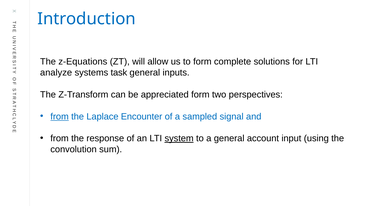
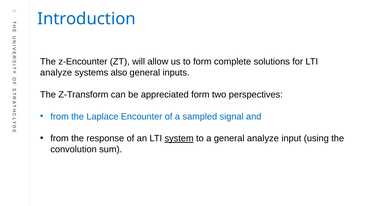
z-Equations: z-Equations -> z-Encounter (83, 62)
task: task -> also (119, 72)
from underline: present -> none (60, 116)
general account: account -> analyze (263, 138)
